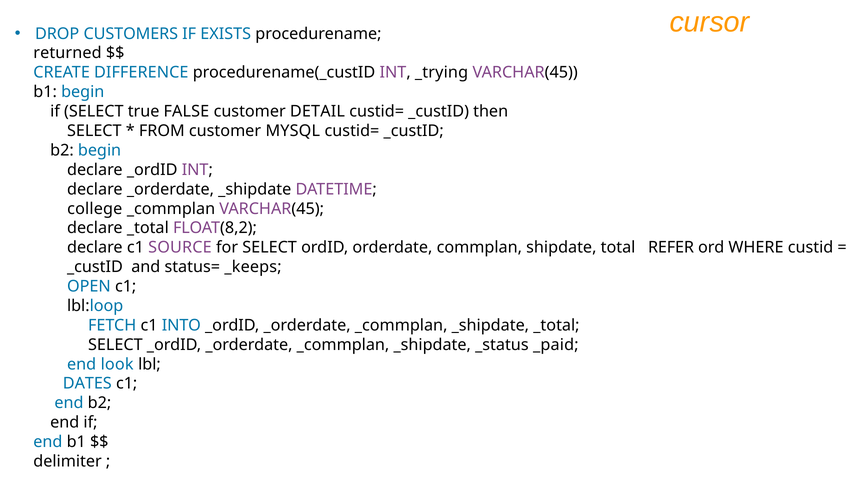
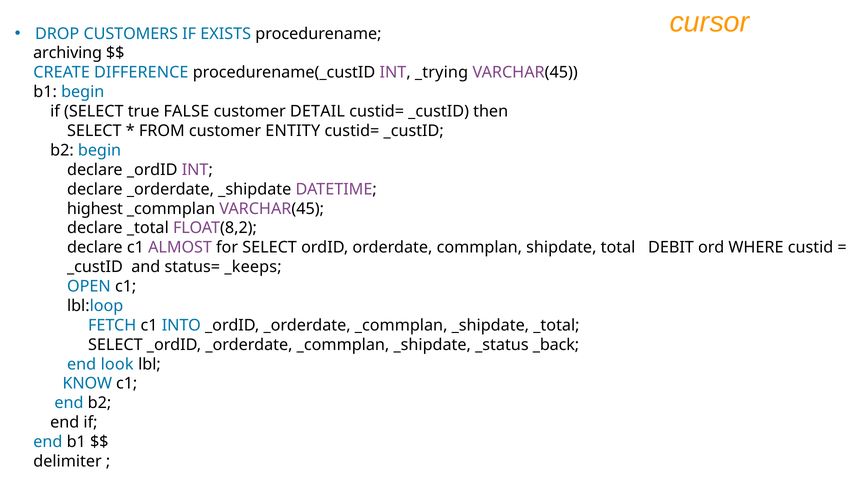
returned: returned -> archiving (68, 53)
MYSQL: MYSQL -> ENTITY (293, 131)
college: college -> highest (95, 209)
SOURCE: SOURCE -> ALMOST (180, 248)
REFER: REFER -> DEBIT (671, 248)
_paid: _paid -> _back (556, 345)
DATES: DATES -> KNOW (87, 384)
